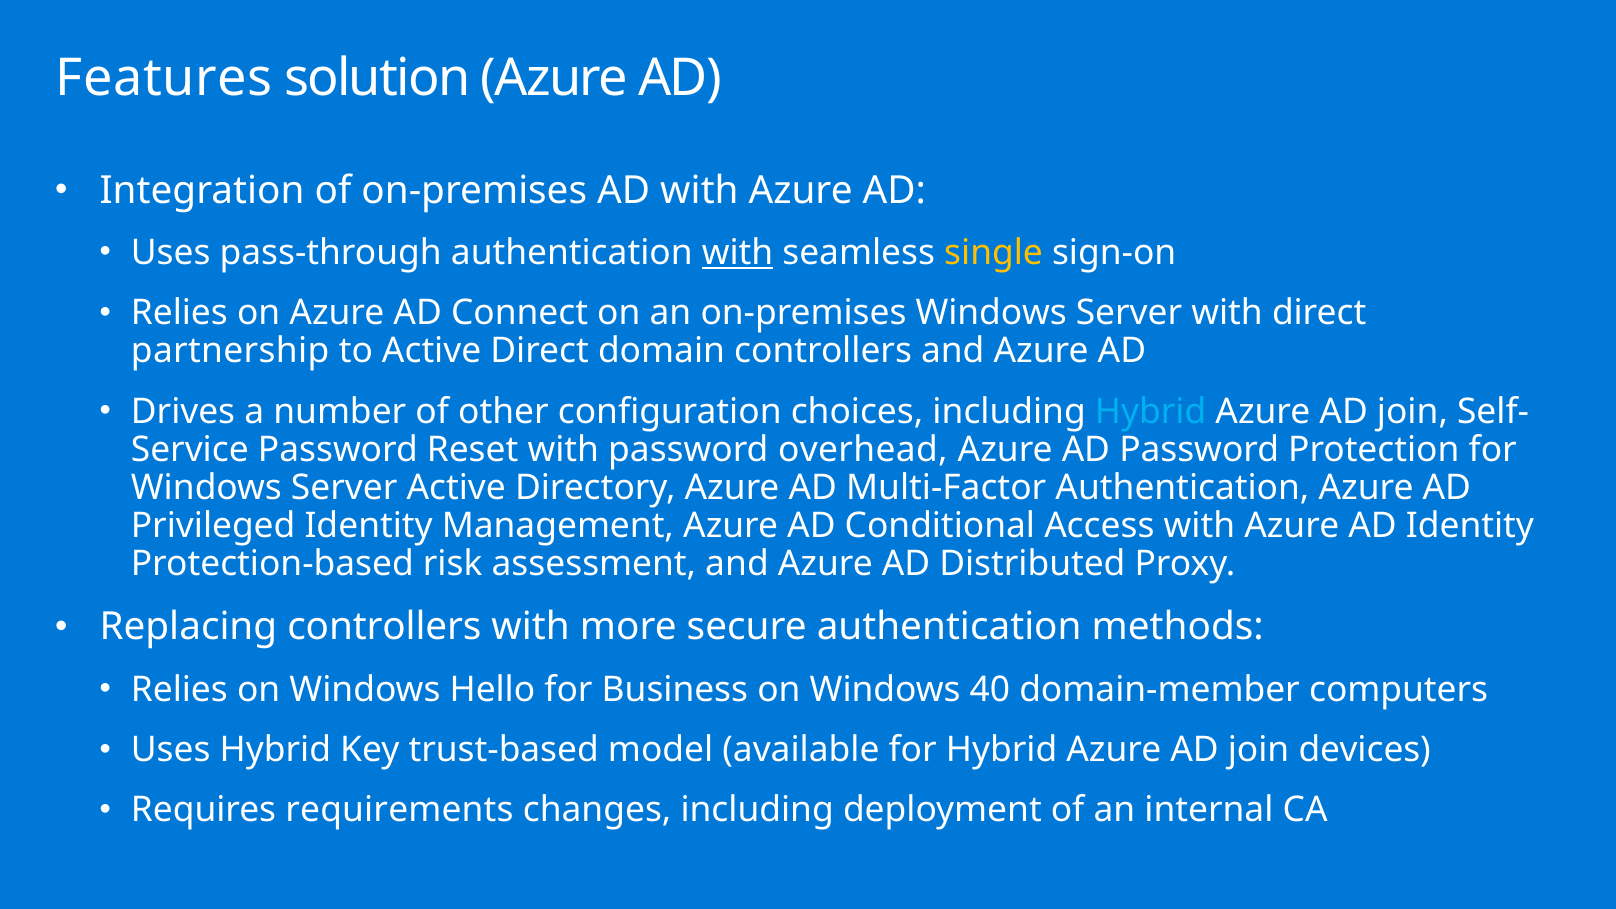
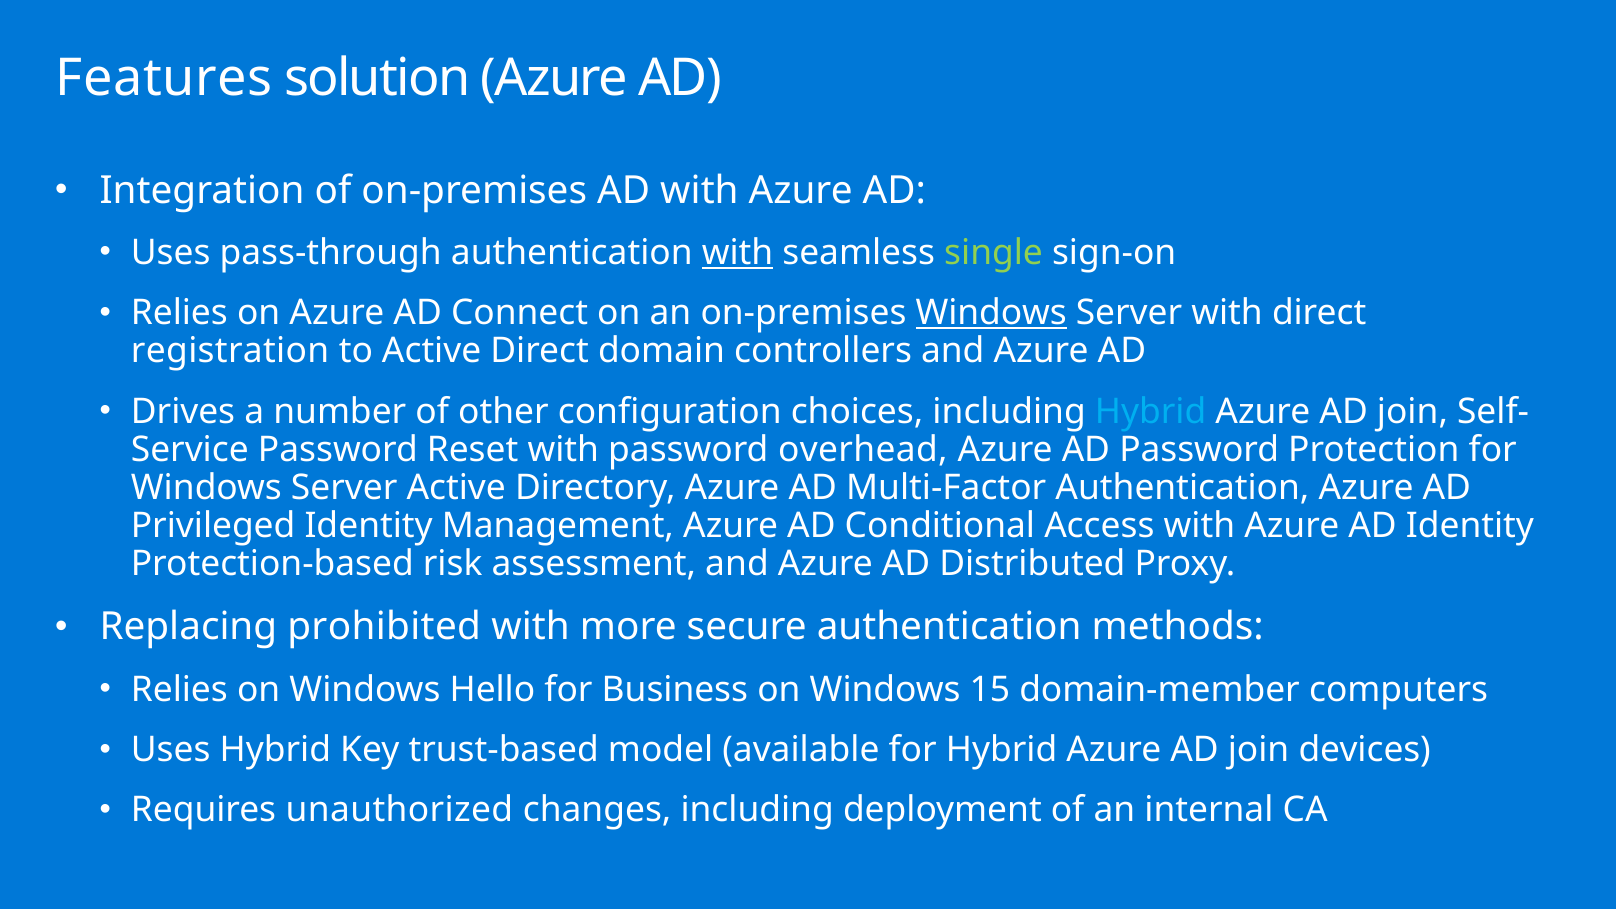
single colour: yellow -> light green (994, 253)
Windows underline: none -> present (991, 313)
partnership: partnership -> registration (230, 351)
Replacing controllers: controllers -> prohibited (384, 627)
40: 40 -> 15 (990, 689)
requirements: requirements -> unauthorized (399, 810)
